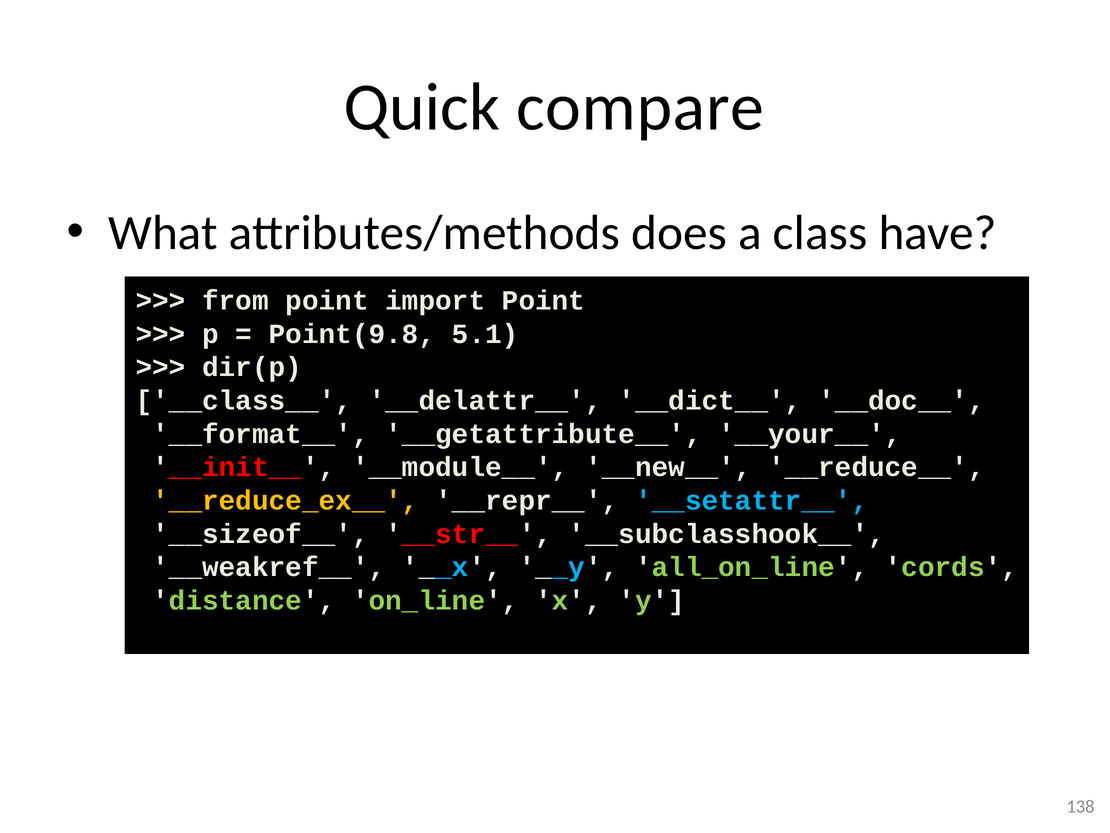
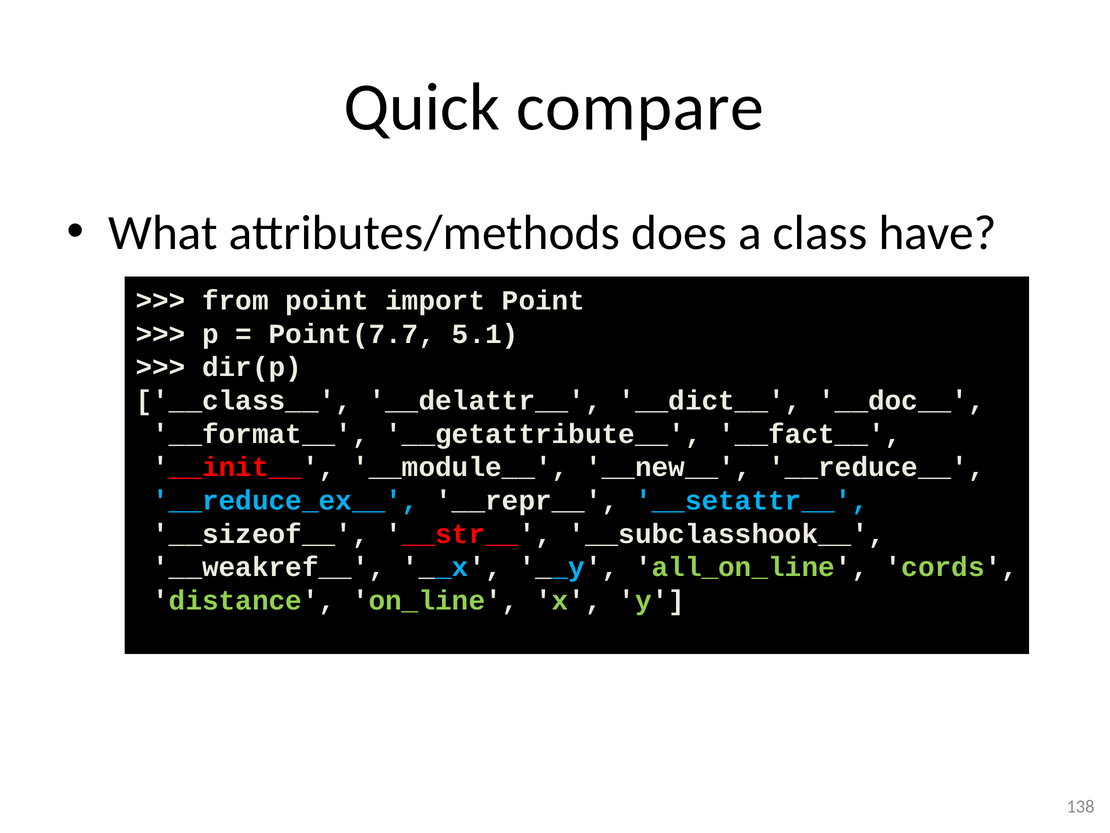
Point(9.8: Point(9.8 -> Point(7.7 (352, 334)
__your__: __your__ -> __fact__ (810, 434)
__reduce_ex__ colour: yellow -> light blue (285, 500)
